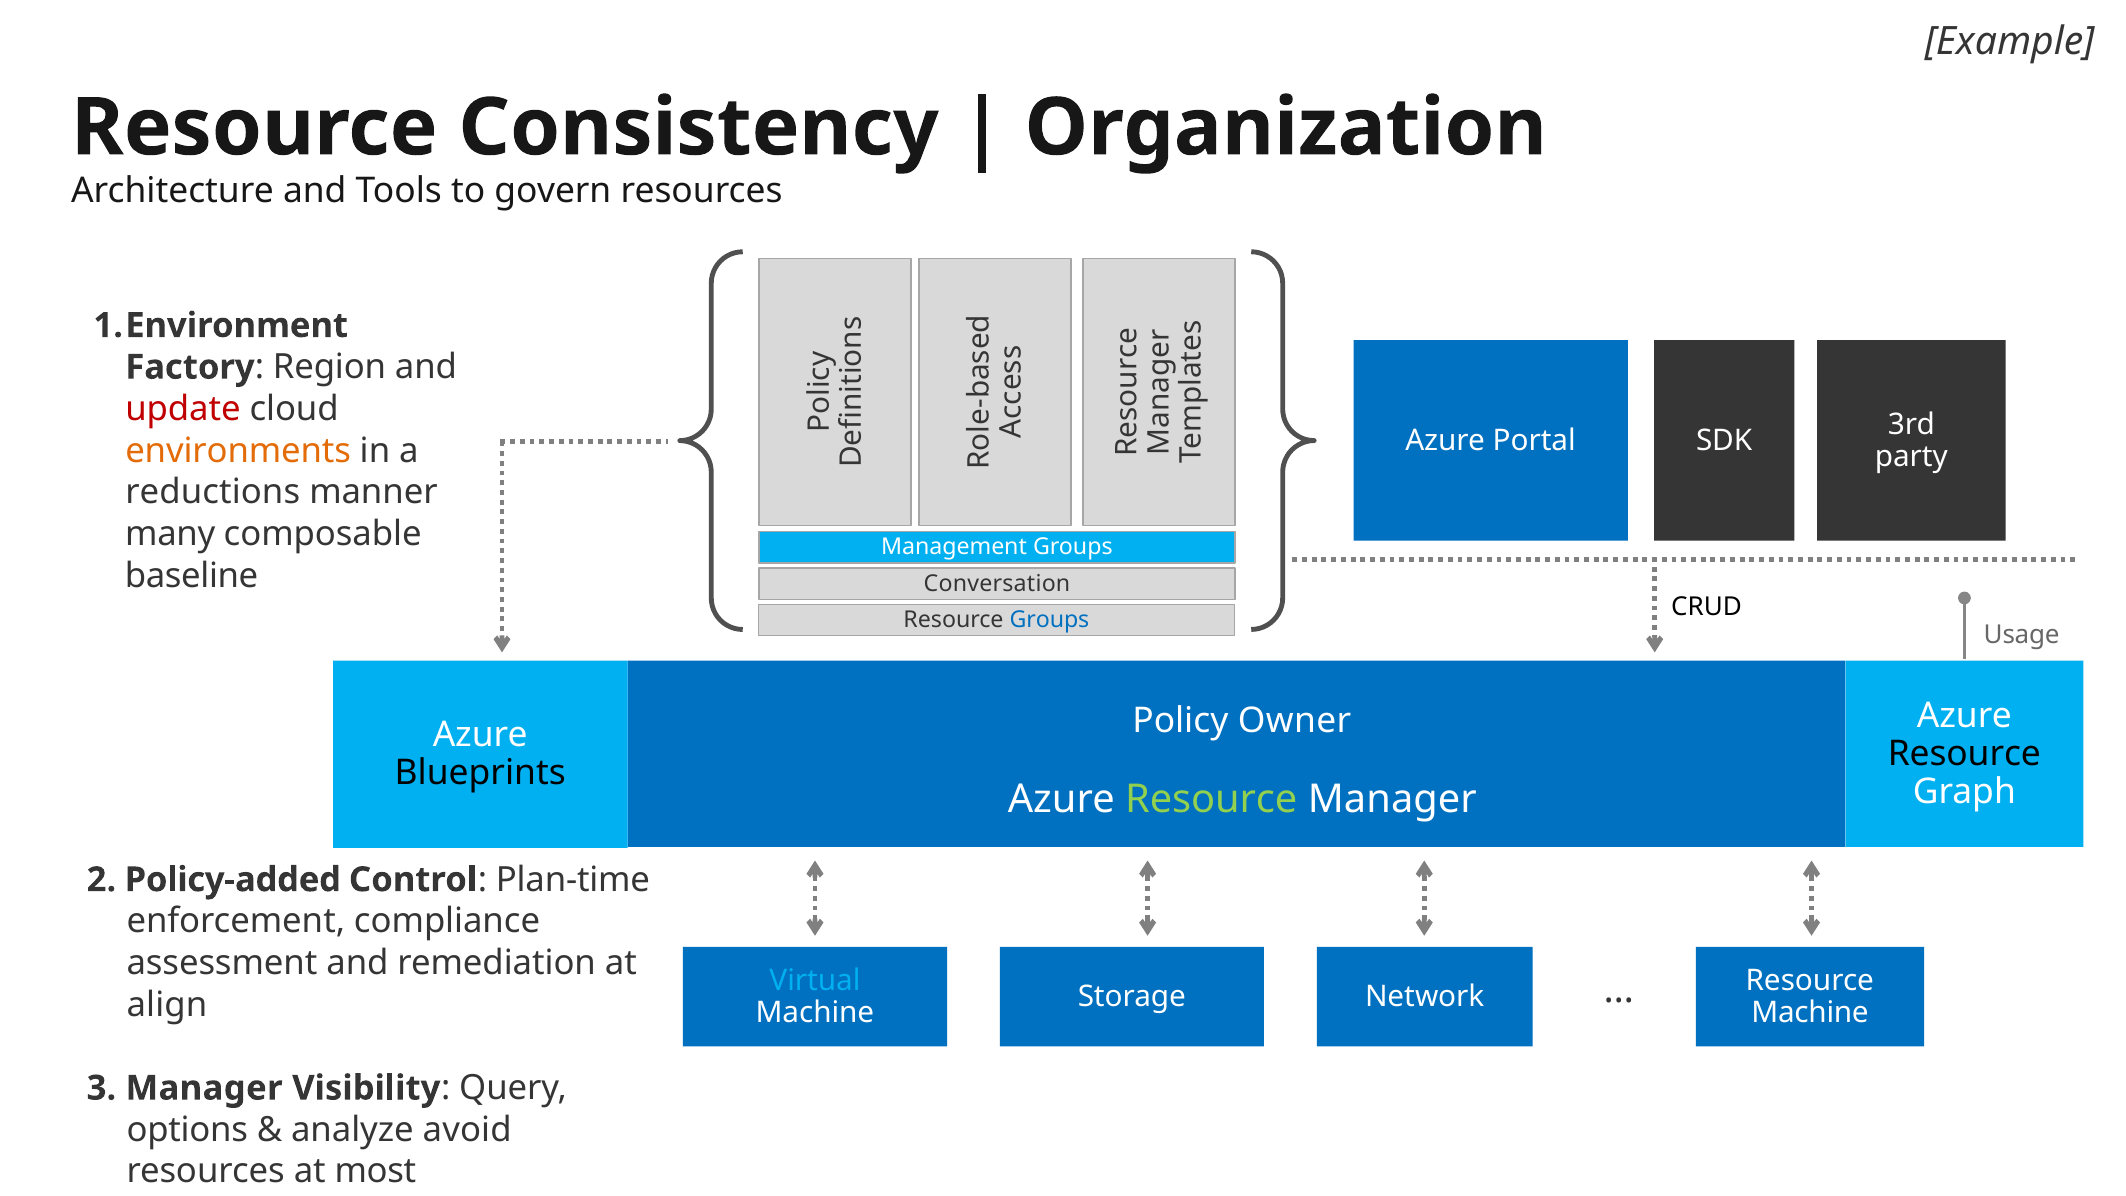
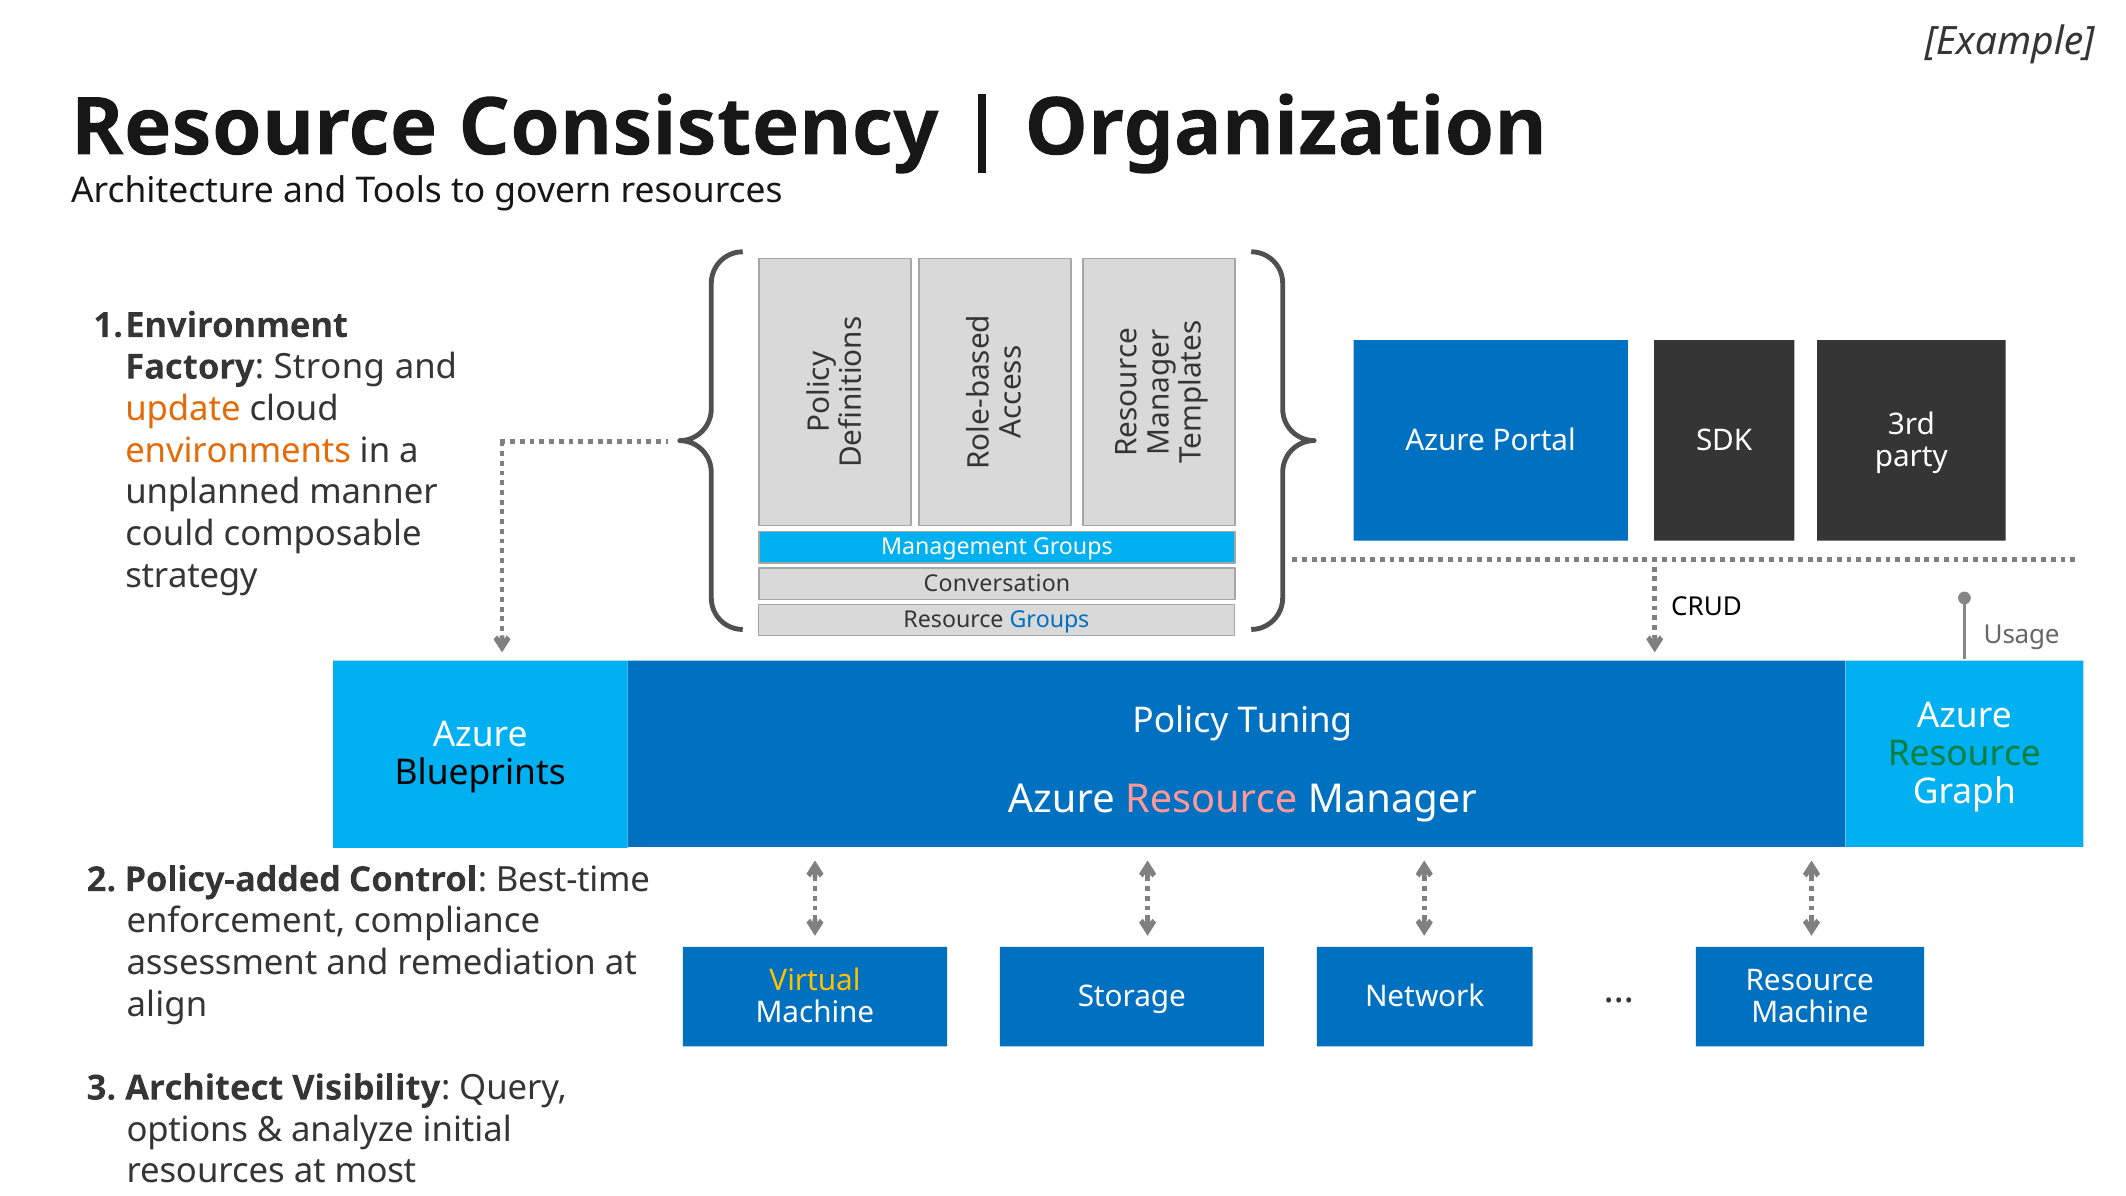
Region: Region -> Strong (329, 367)
update colour: red -> orange (183, 409)
reductions: reductions -> unplanned (213, 492)
many: many -> could (170, 534)
baseline: baseline -> strategy (191, 576)
Owner: Owner -> Tuning (1295, 721)
Resource colour: black -> green (1964, 754)
Resource colour: light green -> pink (1211, 799)
Plan-time: Plan-time -> Best-time (573, 880)
Virtual colour: light blue -> yellow (815, 980)
3 Manager: Manager -> Architect (204, 1088)
avoid: avoid -> initial (467, 1130)
